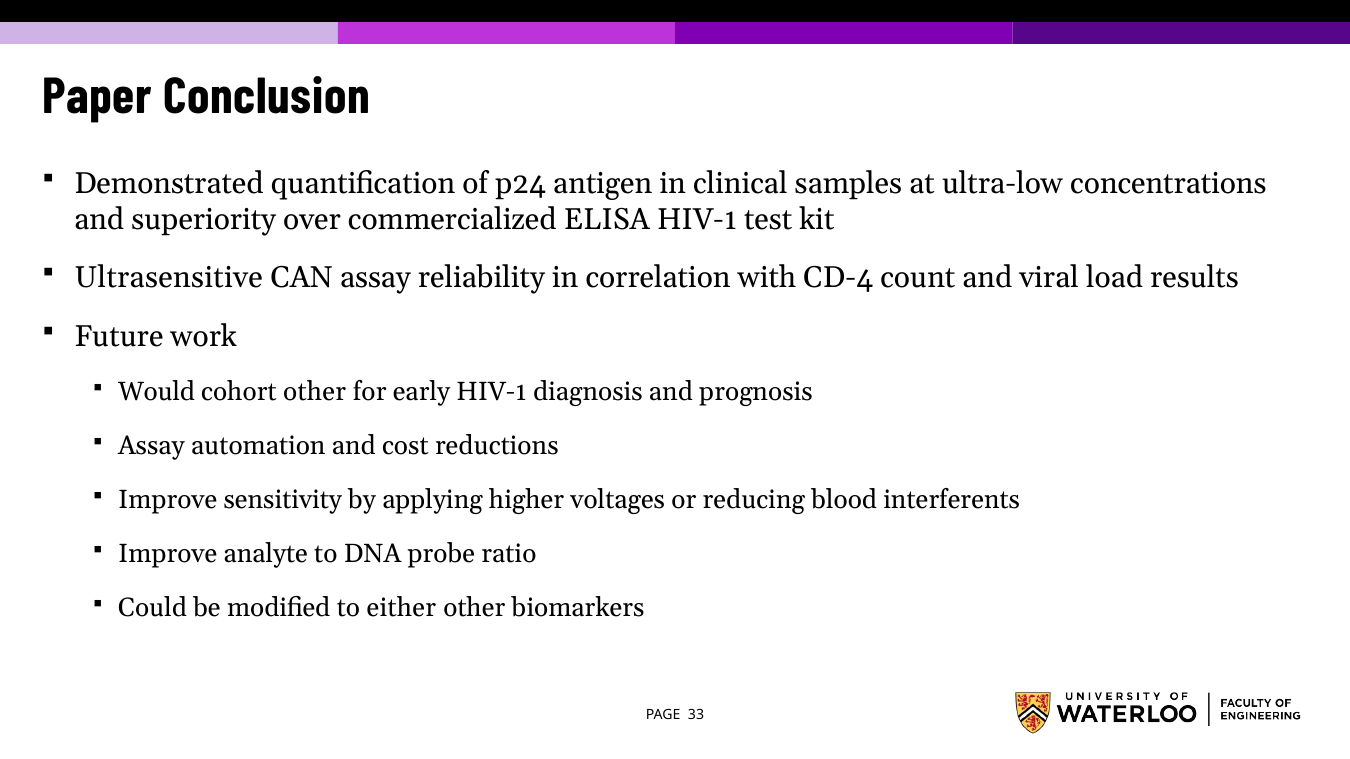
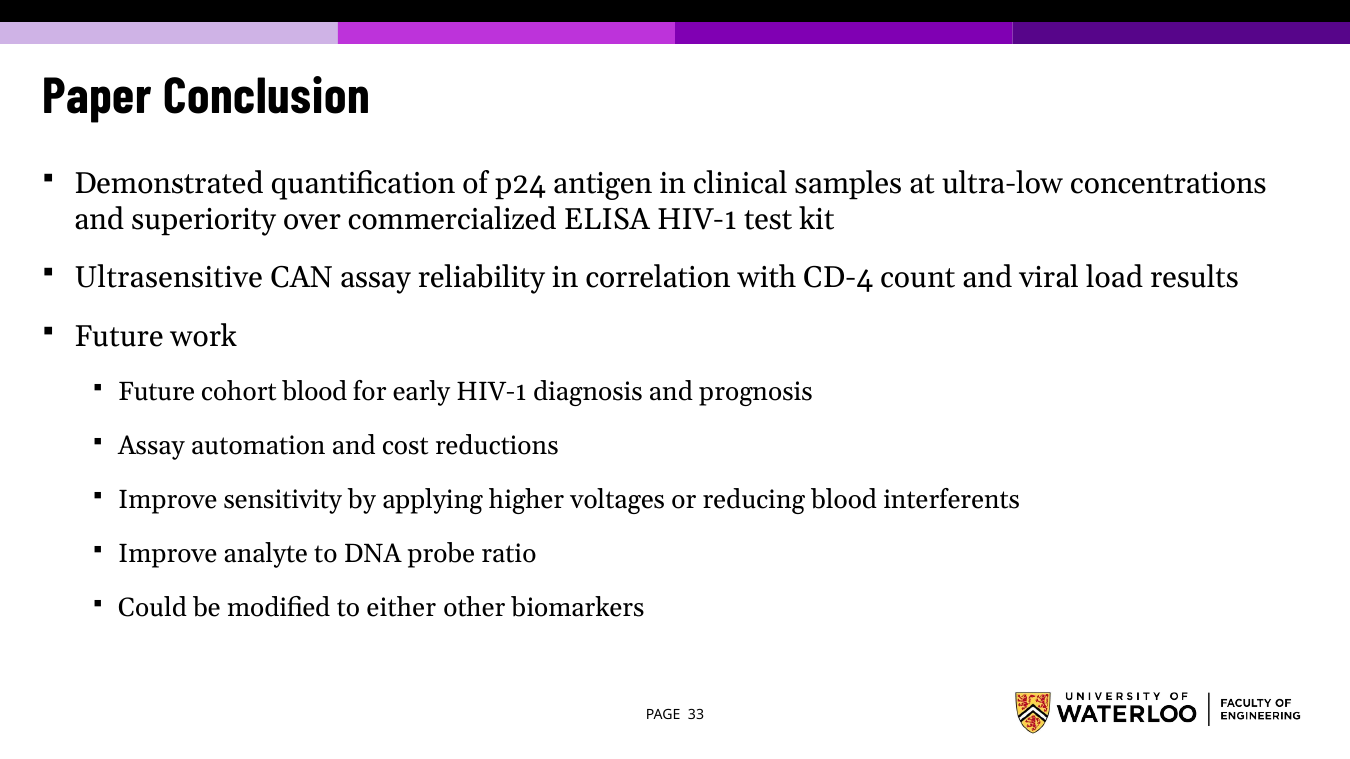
Would: Would -> Future (157, 392)
cohort other: other -> blood (315, 392)
